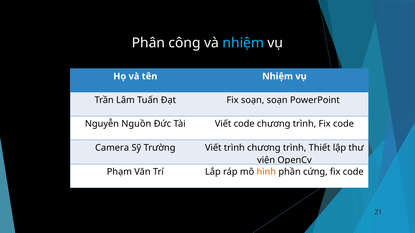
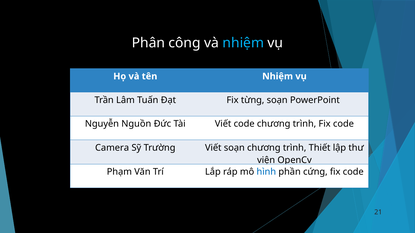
Fix soạn: soạn -> từng (253, 100)
Viết trình: trình -> soạn (234, 148)
hình colour: orange -> blue (266, 172)
